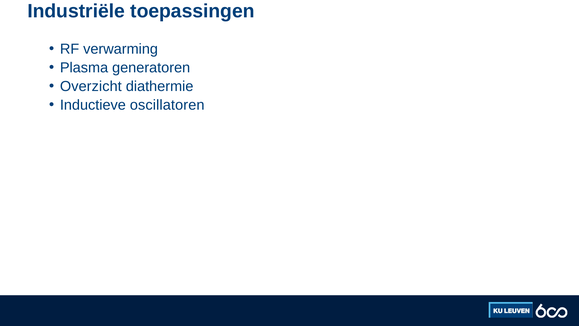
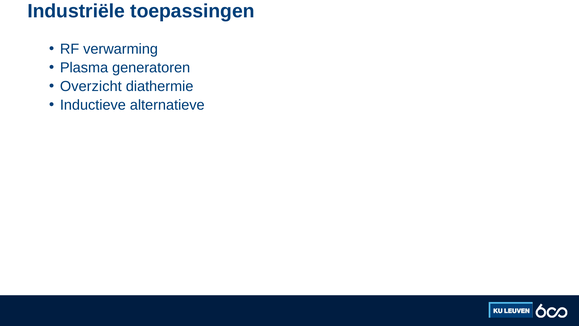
oscillatoren: oscillatoren -> alternatieve (167, 105)
